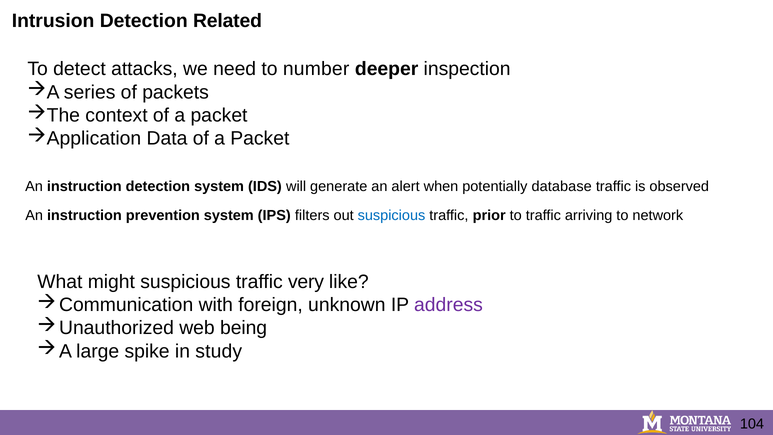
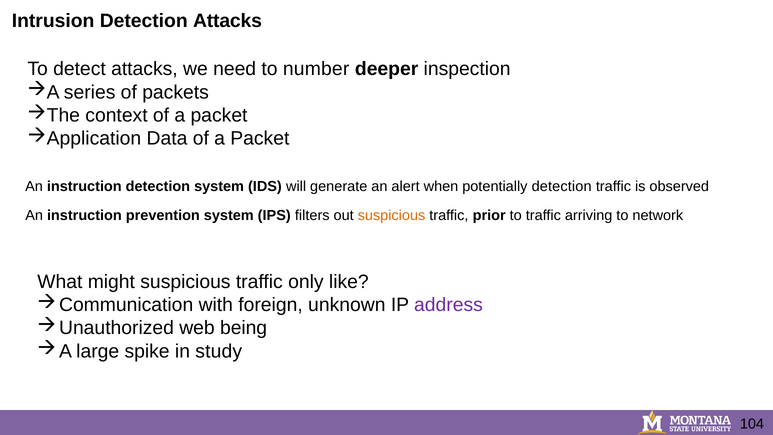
Detection Related: Related -> Attacks (227, 21)
potentially database: database -> detection (562, 186)
suspicious colour: blue -> orange (391, 215)
very: very -> only (306, 282)
